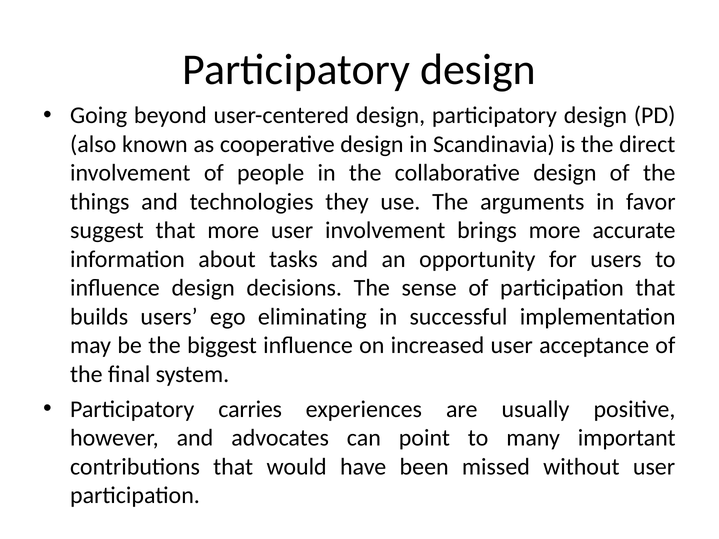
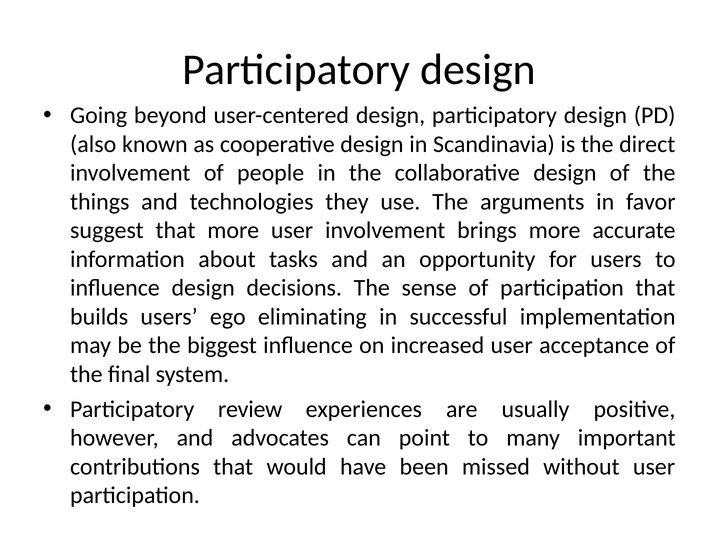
carries: carries -> review (250, 410)
